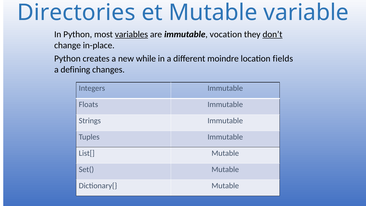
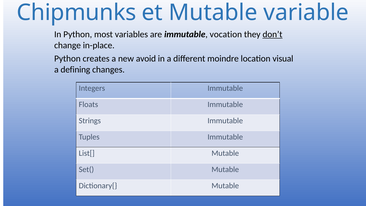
Directories: Directories -> Chipmunks (76, 13)
variables underline: present -> none (131, 34)
while: while -> avoid (146, 59)
fields: fields -> visual (283, 59)
